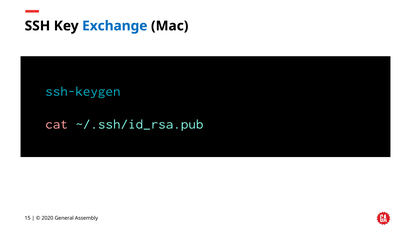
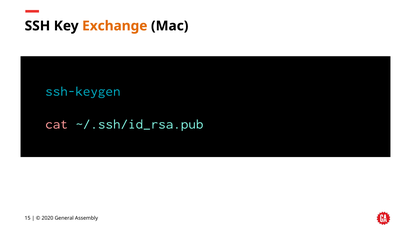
Exchange colour: blue -> orange (115, 26)
